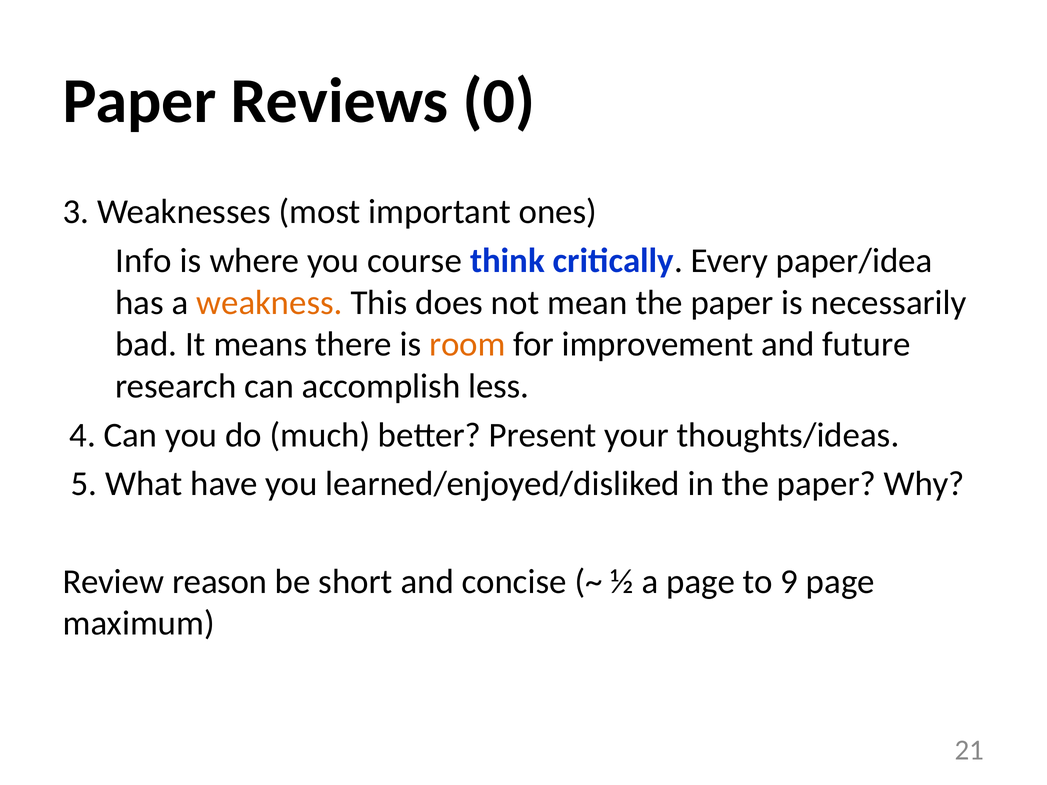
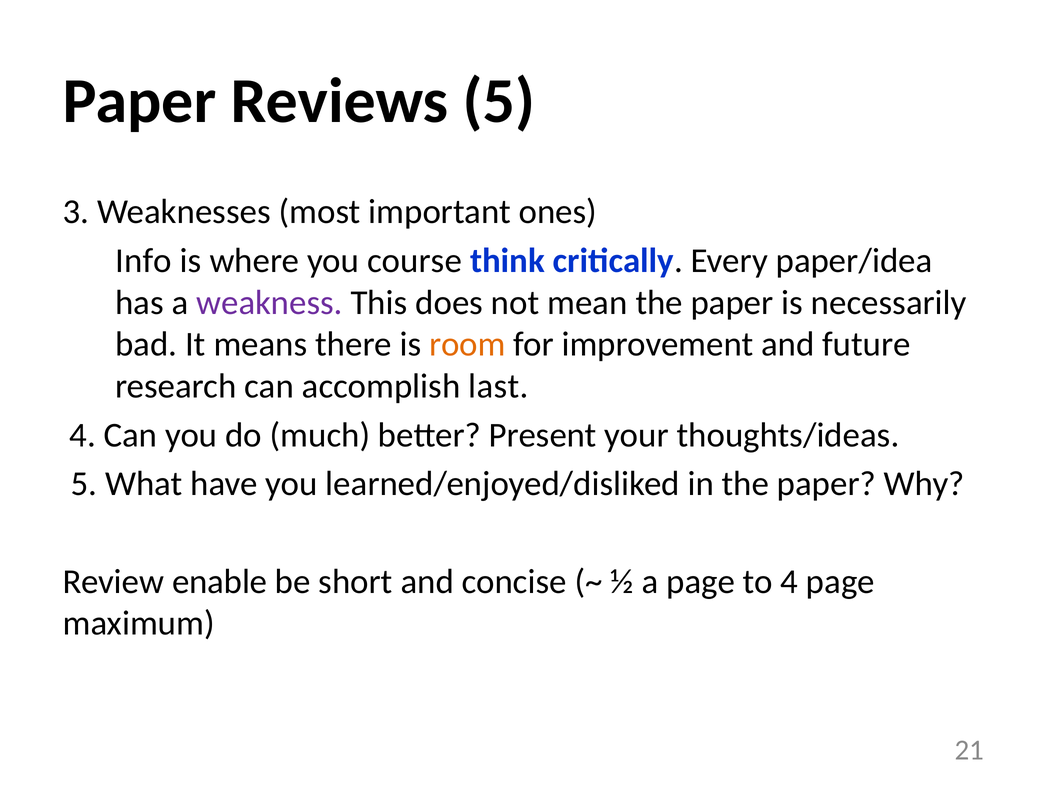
Reviews 0: 0 -> 5 (499, 101)
weakness colour: orange -> purple (269, 303)
less: less -> last (498, 386)
reason: reason -> enable (220, 582)
to 9: 9 -> 4 (789, 582)
